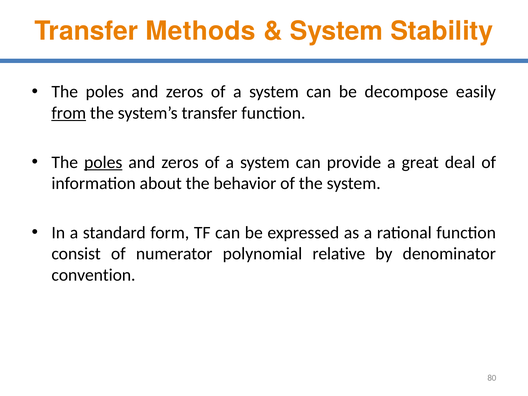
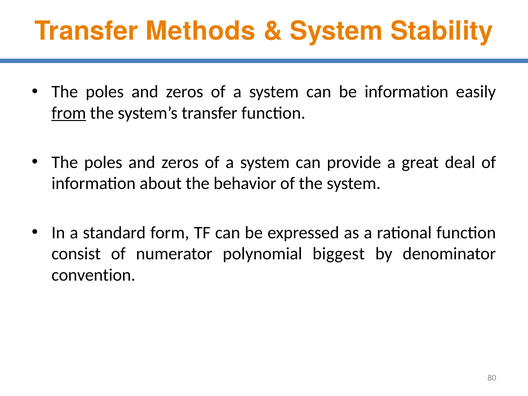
be decompose: decompose -> information (406, 92)
poles underline: present -> none (103, 162)
relative: relative -> biggest (339, 254)
